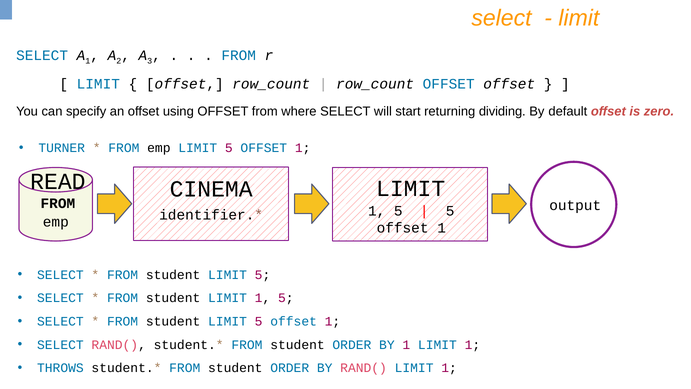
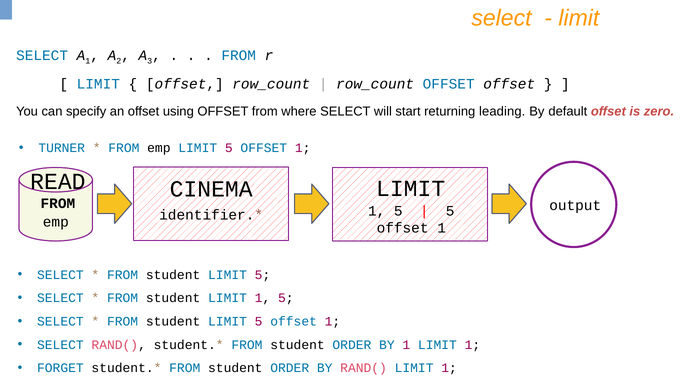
dividing: dividing -> leading (502, 111)
THROWS: THROWS -> FORGET (60, 368)
